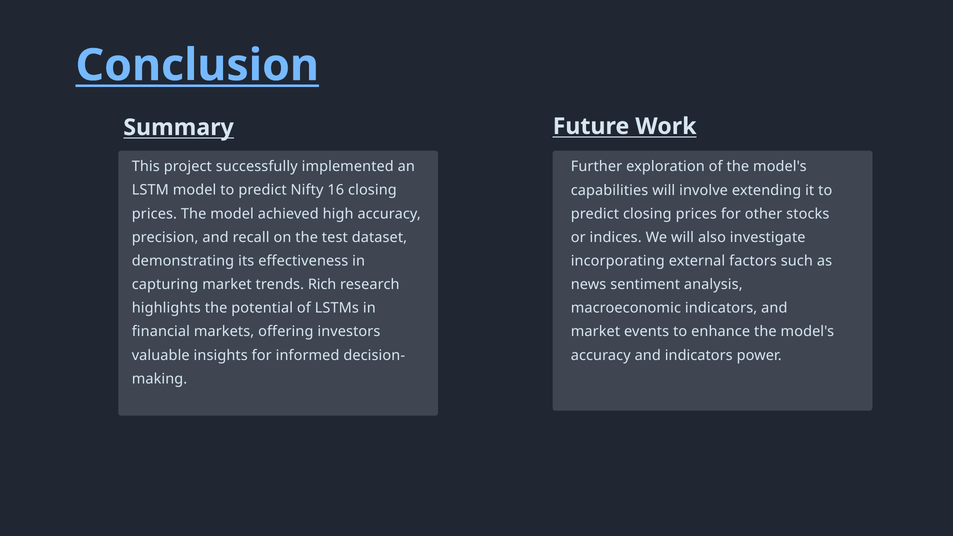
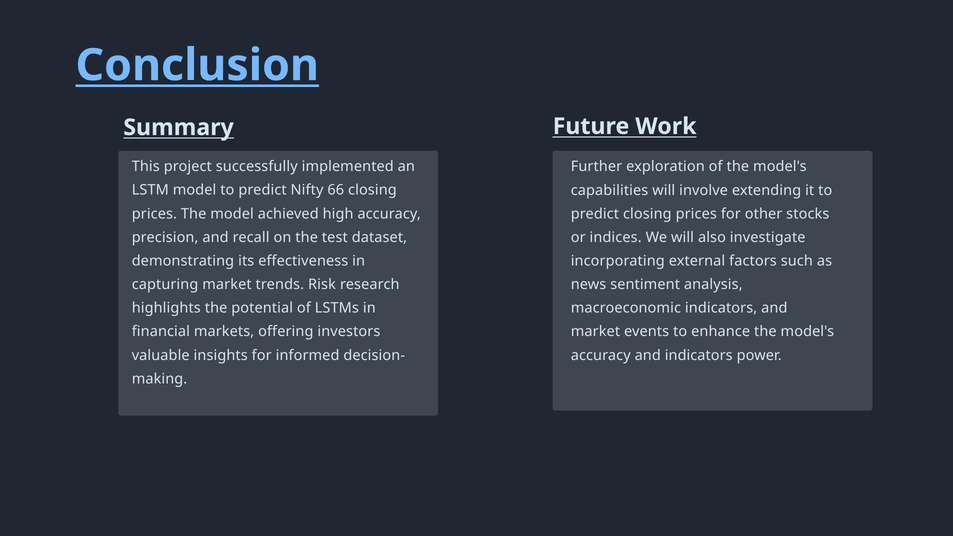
16: 16 -> 66 (336, 190)
Rich: Rich -> Risk (322, 285)
